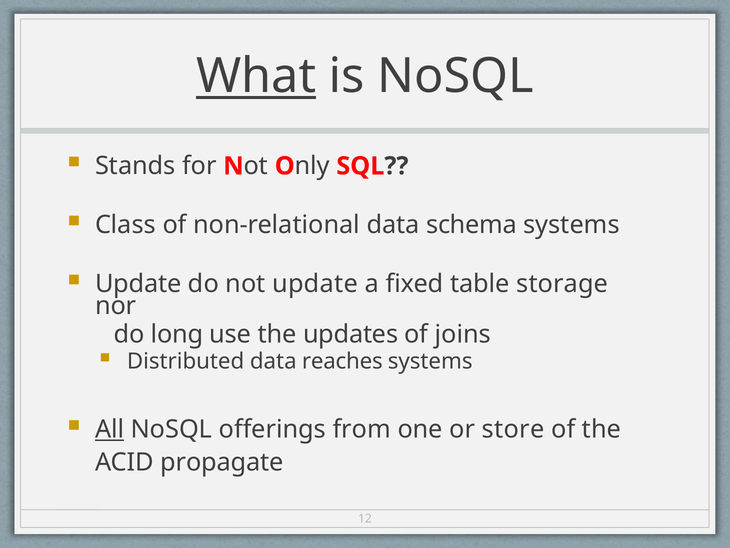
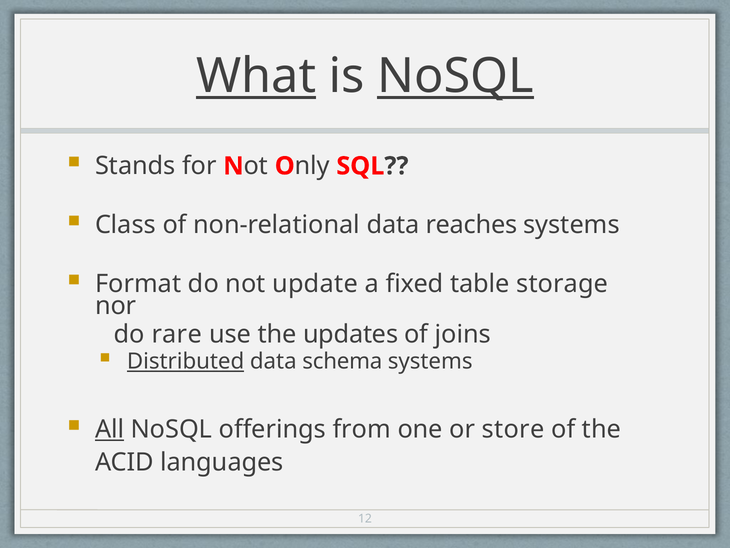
NoSQL underline: none -> present (456, 76)
schema: schema -> reaches (472, 225)
Update: Update -> Format (138, 284)
long: long -> rare (177, 334)
Distributed underline: none -> present (186, 361)
reaches: reaches -> schema (342, 361)
propagate: propagate -> languages (222, 462)
